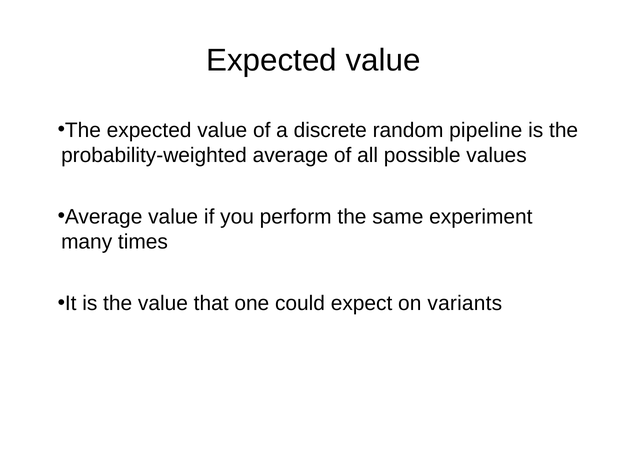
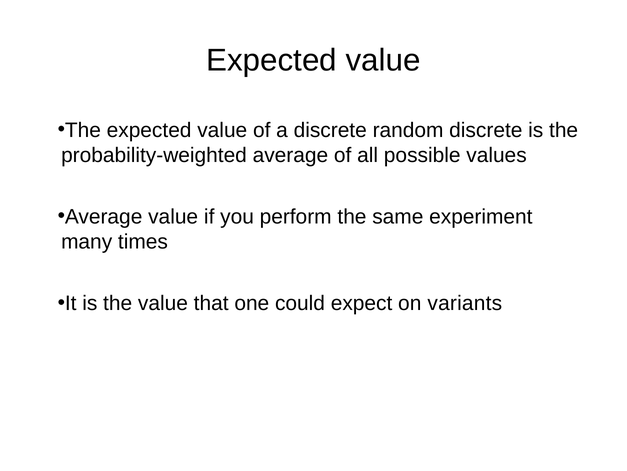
random pipeline: pipeline -> discrete (486, 130)
